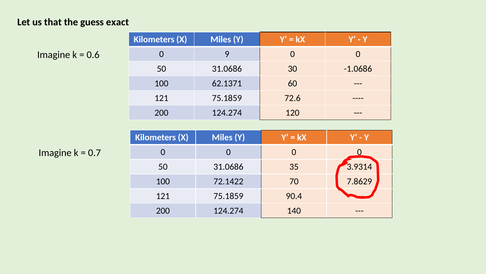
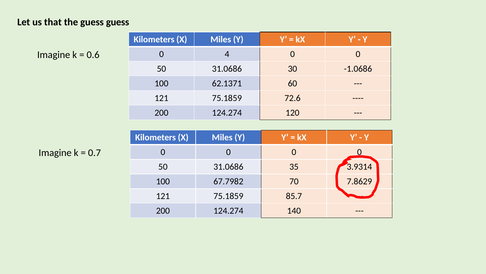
guess exact: exact -> guess (118, 22)
9: 9 -> 4 (227, 54)
72.1422: 72.1422 -> 67.7982 (228, 181)
90.4: 90.4 -> 85.7 (294, 196)
